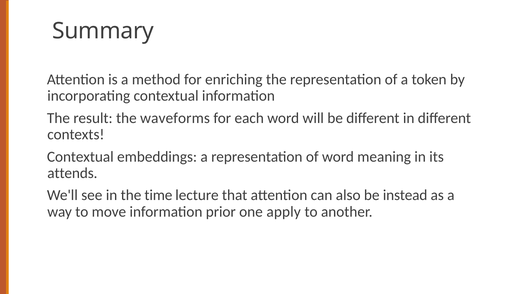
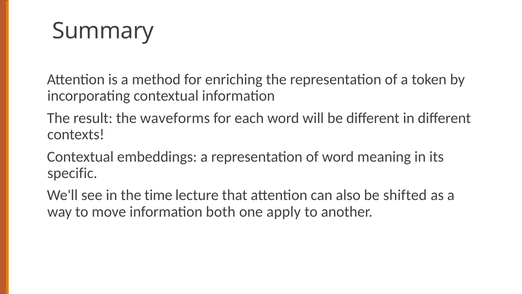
attends: attends -> specific (72, 173)
instead: instead -> shifted (405, 195)
prior: prior -> both (221, 211)
